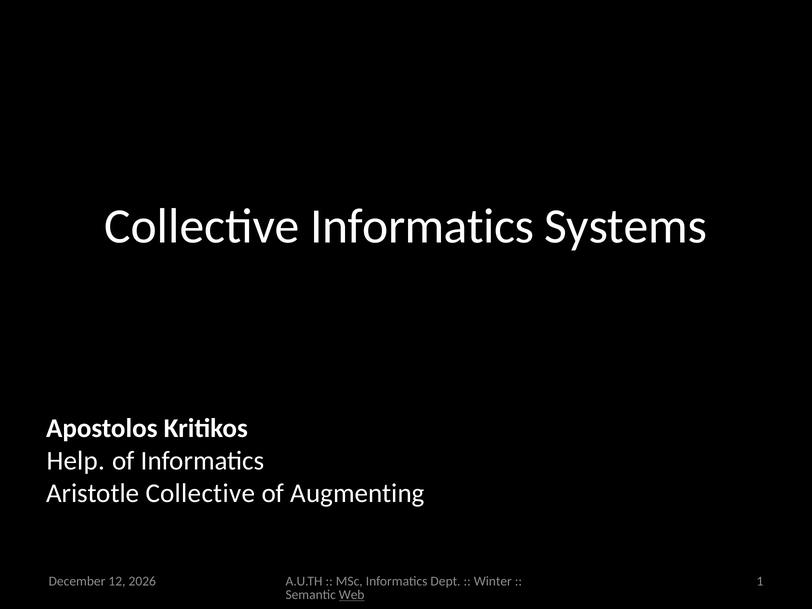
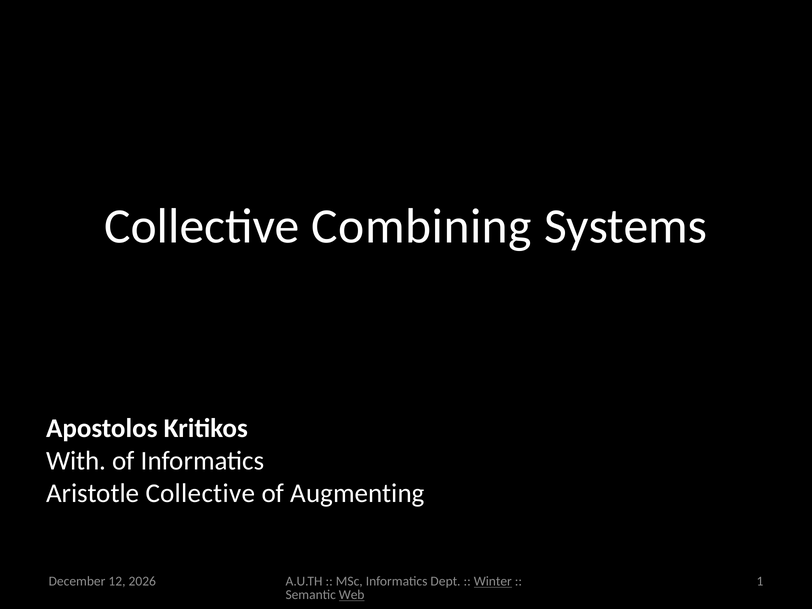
Collective Informatics: Informatics -> Combining (422, 226)
Help: Help -> With (76, 461)
Winter underline: none -> present (493, 581)
